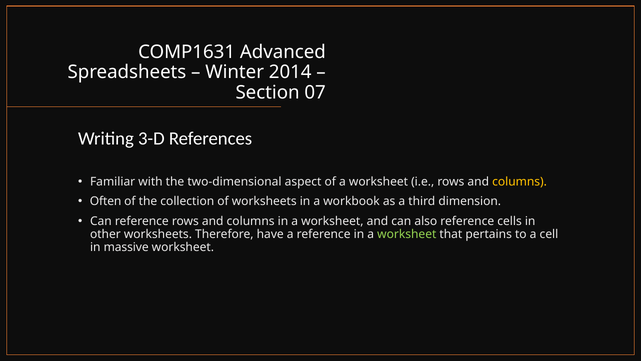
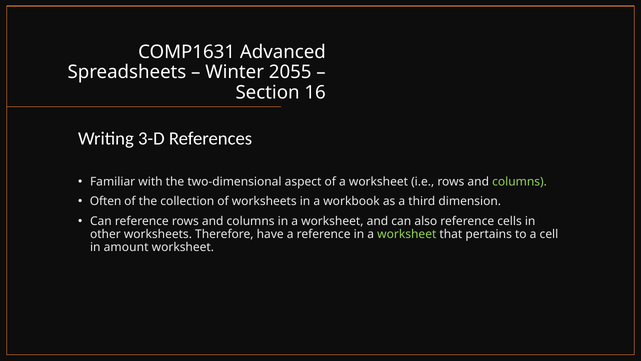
2014: 2014 -> 2055 (290, 72)
07: 07 -> 16 (315, 92)
columns colour: yellow -> light green (520, 181)
massive: massive -> amount (126, 247)
